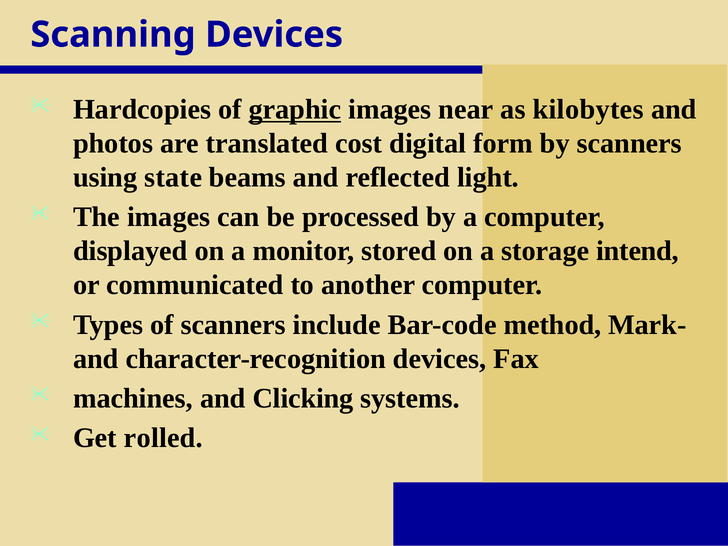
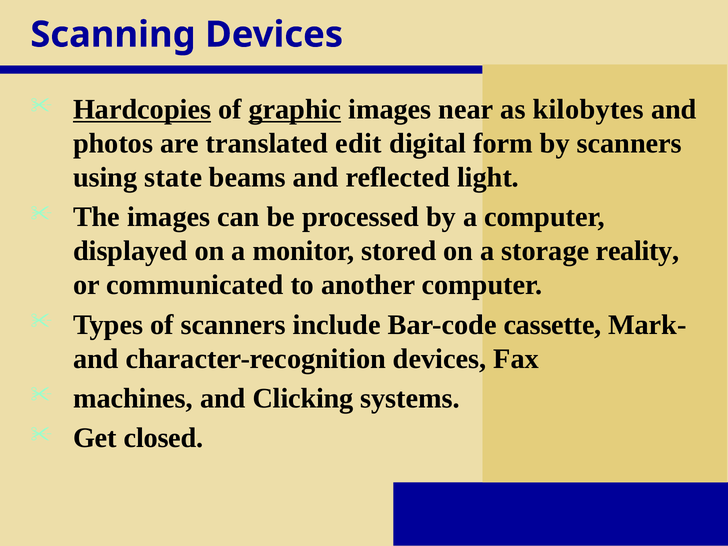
Hardcopies underline: none -> present (142, 109)
cost: cost -> edit (359, 143)
intend: intend -> reality (638, 251)
method: method -> cassette (553, 325)
rolled: rolled -> closed (164, 438)
